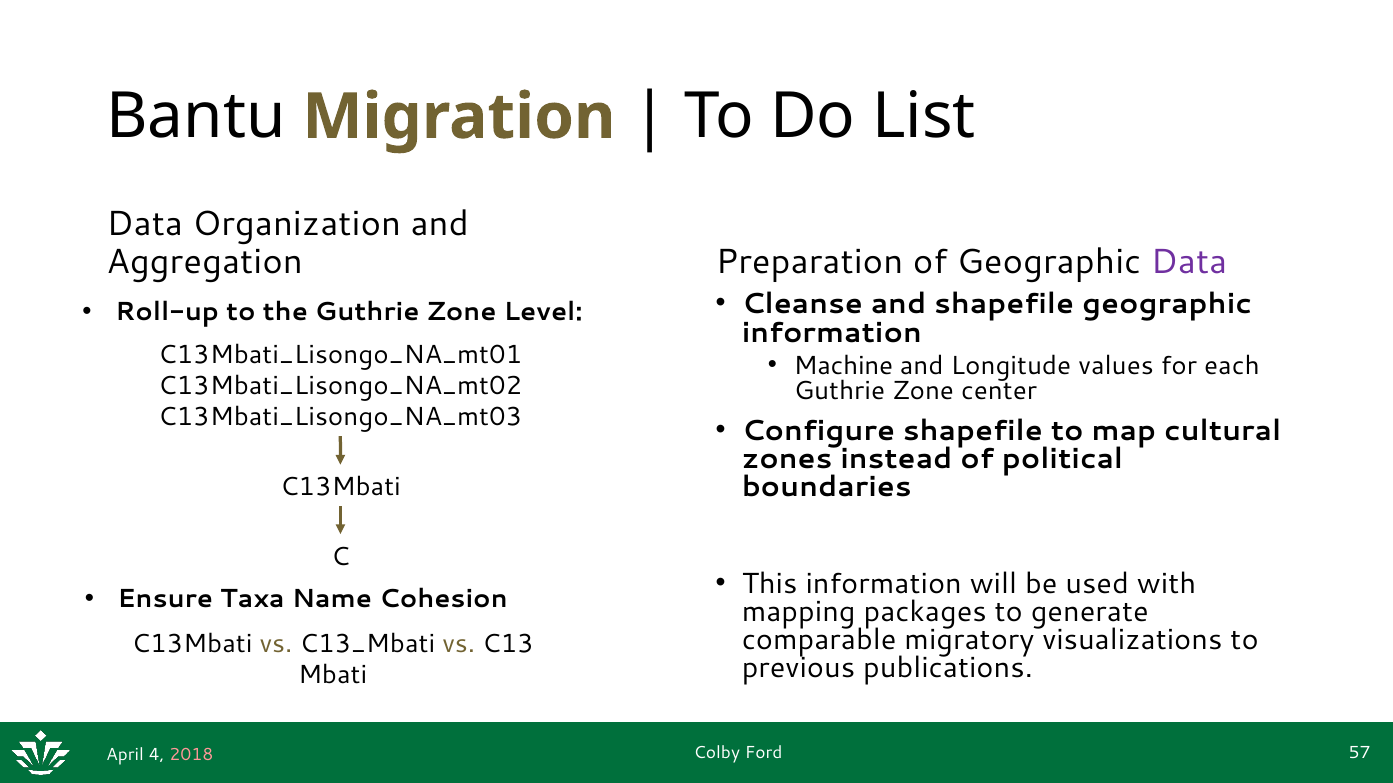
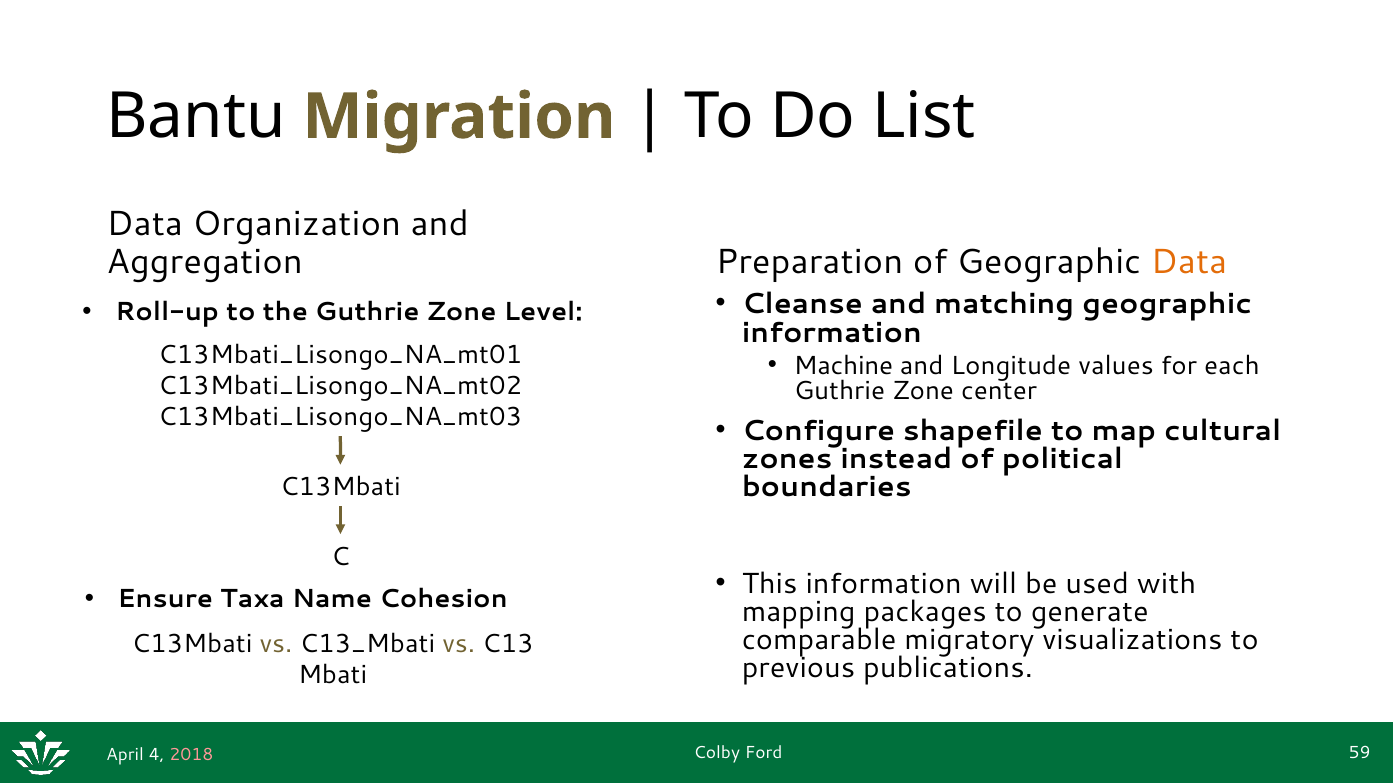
Data colour: purple -> orange (1189, 262)
and shapefile: shapefile -> matching (1004, 304)
57: 57 -> 59 (1360, 753)
